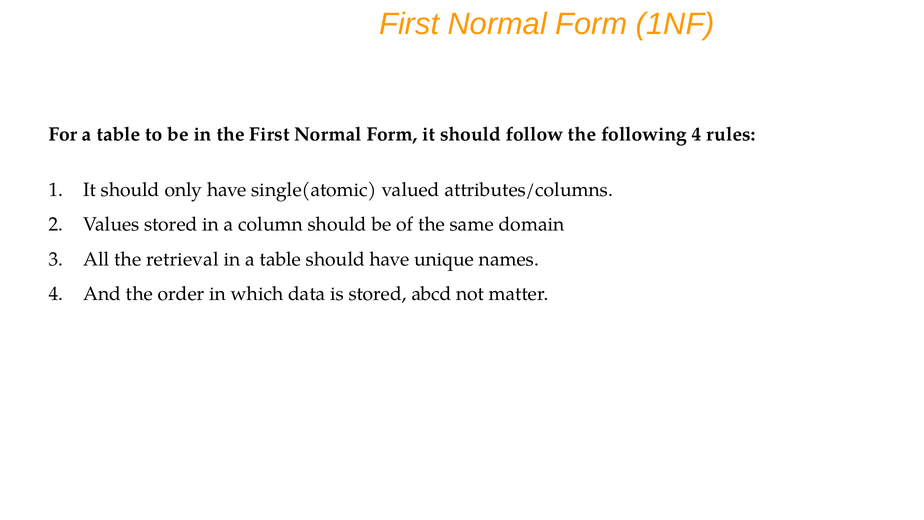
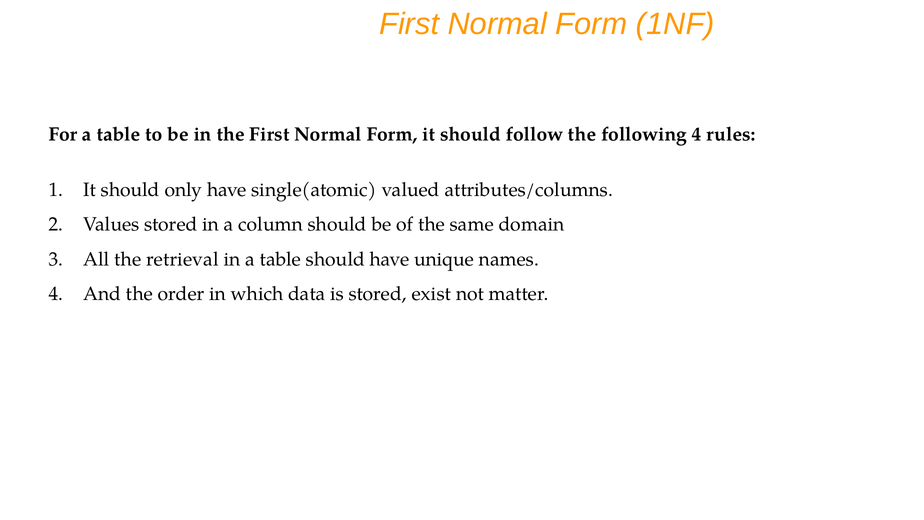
abcd: abcd -> exist (431, 294)
